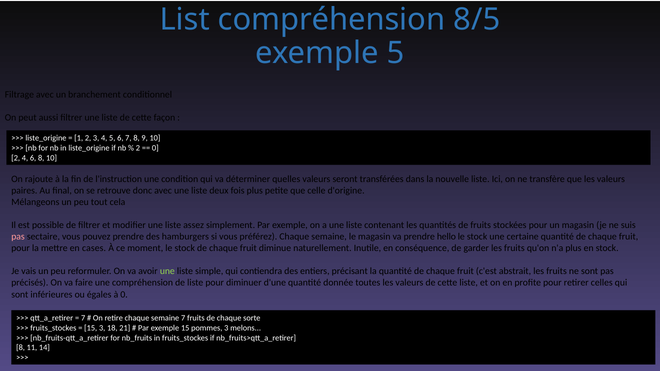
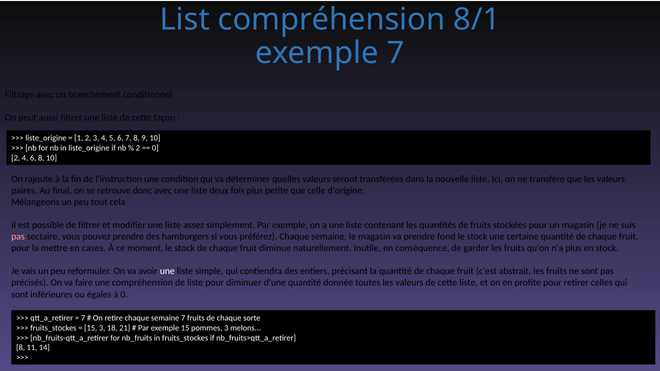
8/5: 8/5 -> 8/1 (477, 19)
exemple 5: 5 -> 7 (396, 53)
hello: hello -> fond (446, 237)
une colour: light green -> white (167, 271)
